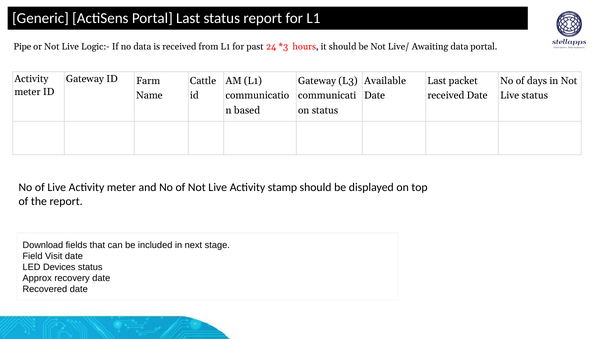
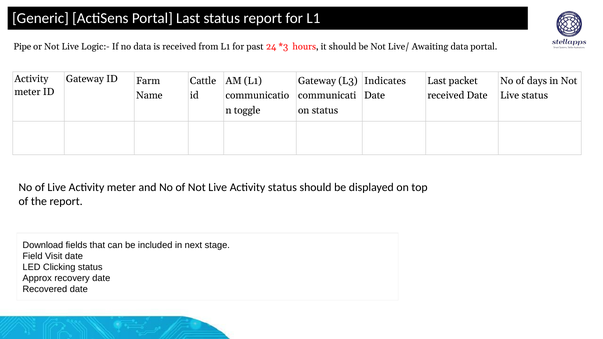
Available: Available -> Indicates (385, 81)
based: based -> toggle (247, 110)
Activity stamp: stamp -> status (282, 187)
Devices: Devices -> Clicking (59, 268)
